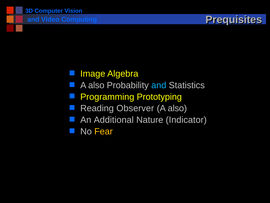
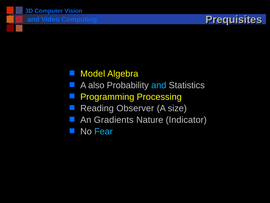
Image: Image -> Model (93, 74)
Prototyping: Prototyping -> Processing (159, 97)
also: also -> size (177, 108)
Additional: Additional -> Gradients (114, 120)
Fear colour: yellow -> light blue (104, 131)
